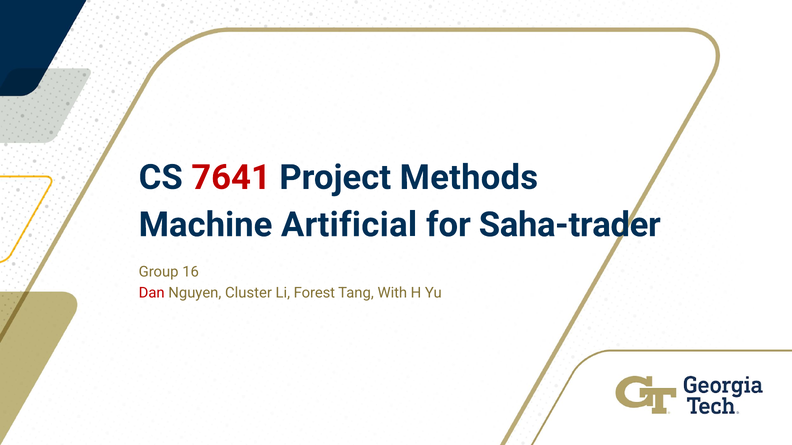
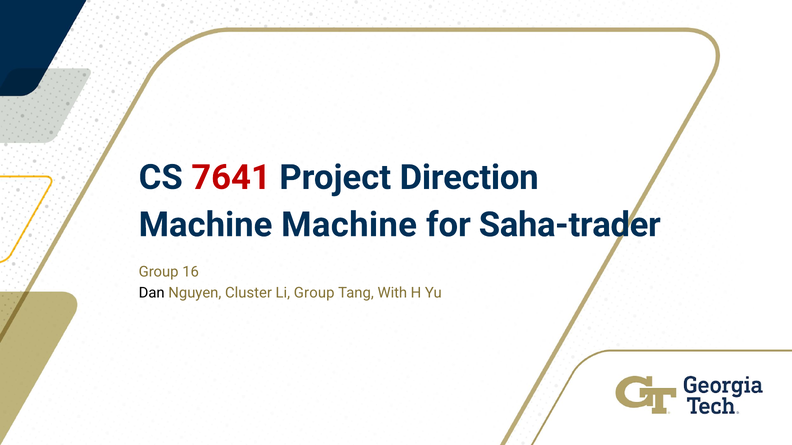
Methods: Methods -> Direction (469, 178)
Machine Artificial: Artificial -> Machine (349, 225)
Dan colour: red -> black (152, 293)
Li Forest: Forest -> Group (314, 293)
